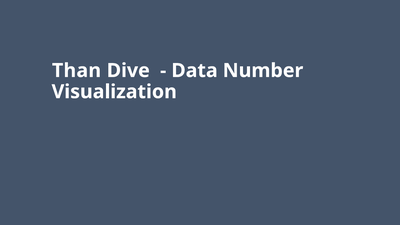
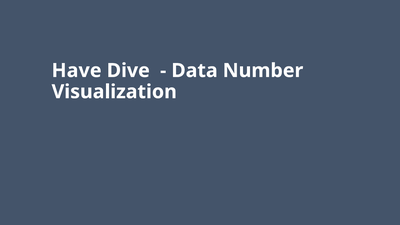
Than: Than -> Have (77, 71)
